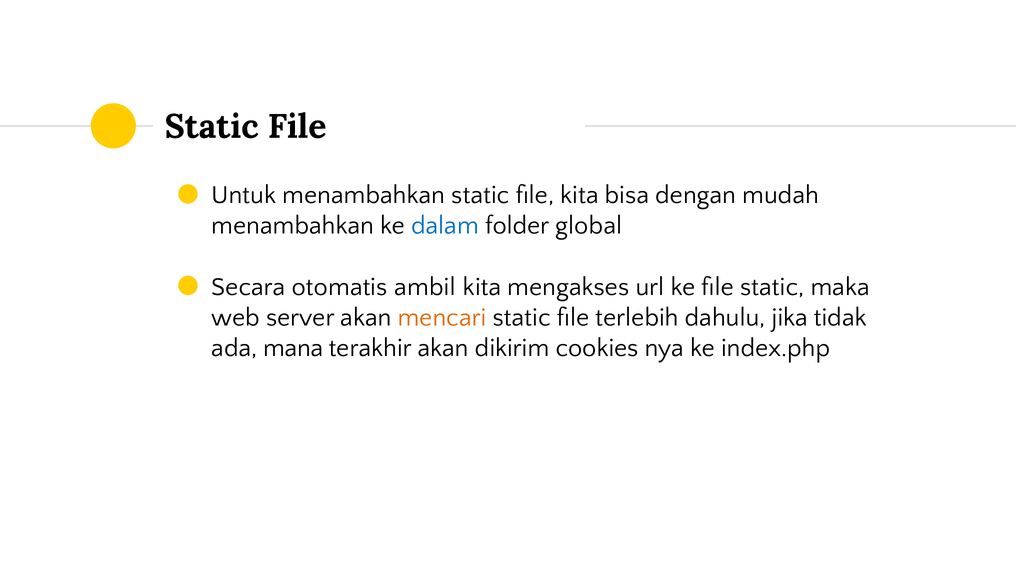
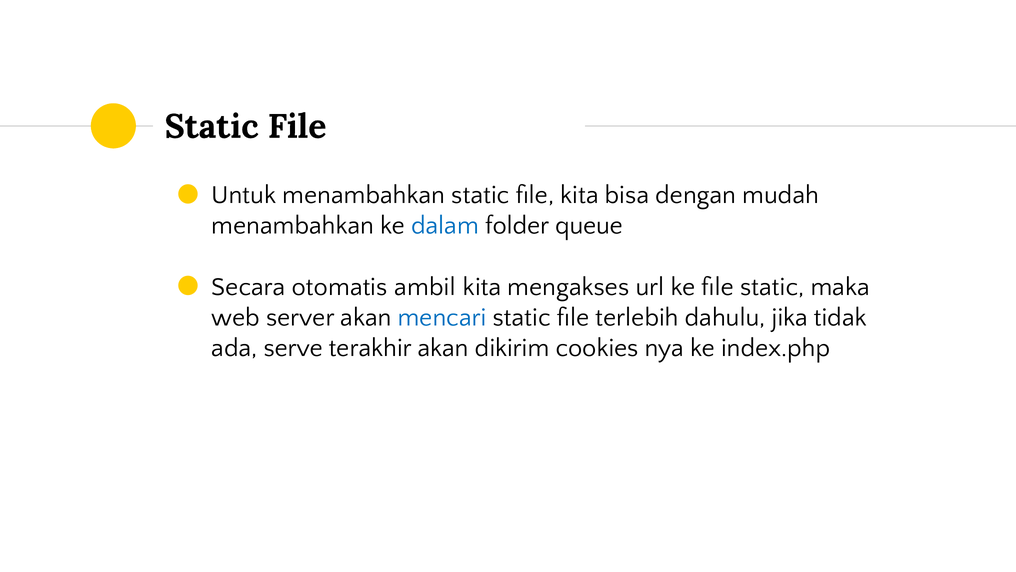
global: global -> queue (589, 225)
mencari colour: orange -> blue (442, 317)
mana: mana -> serve (293, 347)
